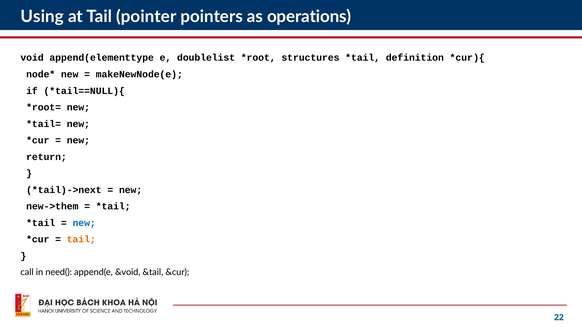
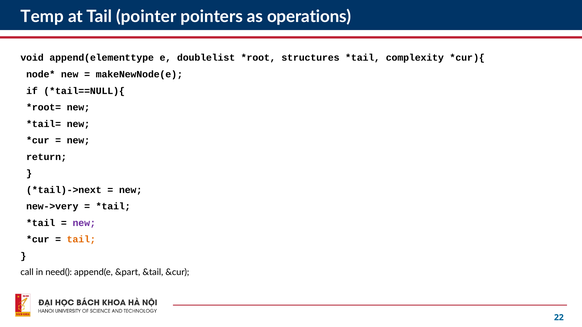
Using: Using -> Temp (42, 17)
definition: definition -> complexity (415, 58)
new->them: new->them -> new->very (52, 207)
new colour: blue -> purple (84, 223)
&void: &void -> &part (128, 272)
